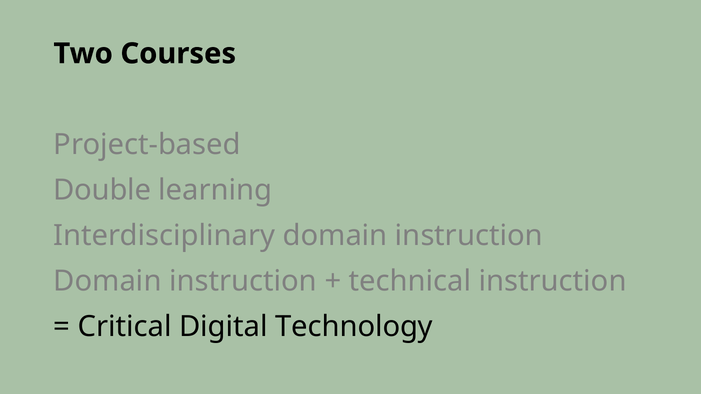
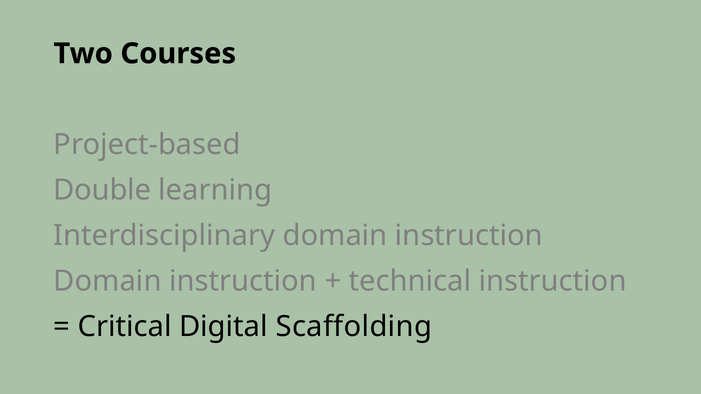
Technology: Technology -> Scaffolding (354, 327)
